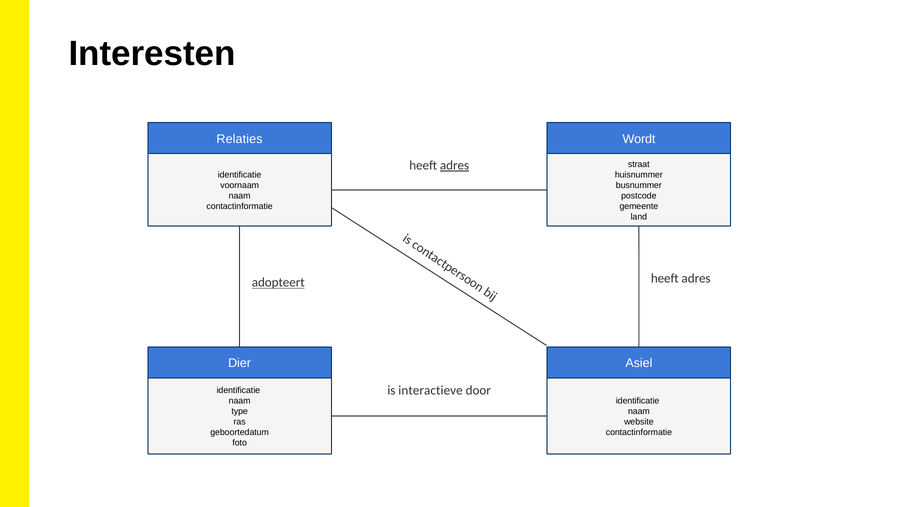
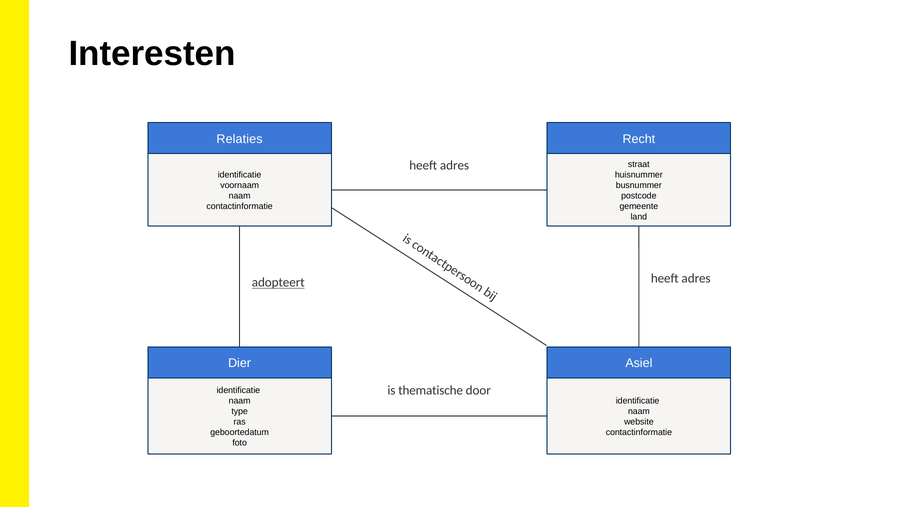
Wordt: Wordt -> Recht (639, 139)
adres underline: present -> none (455, 165)
interactieve: interactieve -> thematische (431, 390)
